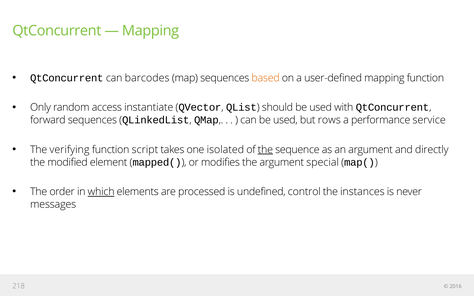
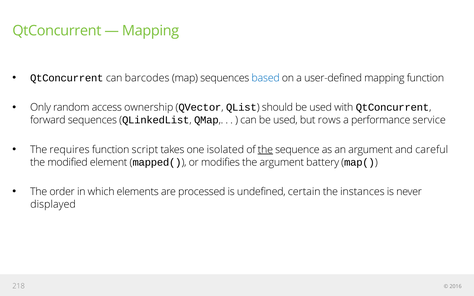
based colour: orange -> blue (266, 78)
instantiate: instantiate -> ownership (149, 108)
verifying: verifying -> requires (69, 150)
directly: directly -> careful (432, 150)
special: special -> battery (323, 162)
which underline: present -> none (101, 192)
control: control -> certain (304, 192)
messages: messages -> displayed (53, 204)
